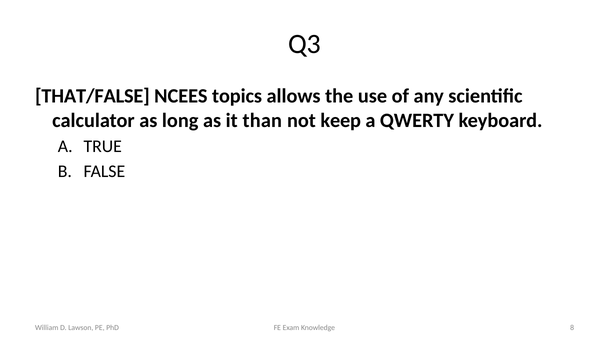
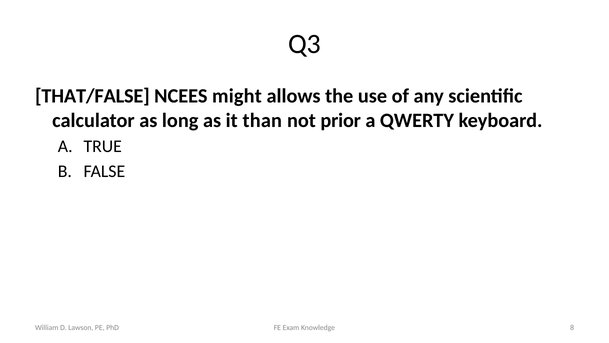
topics: topics -> might (237, 96)
keep: keep -> prior (341, 120)
